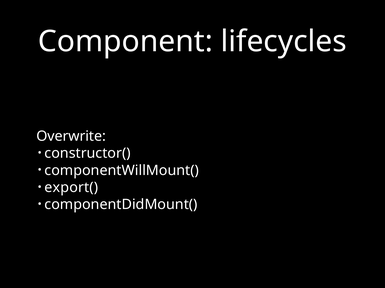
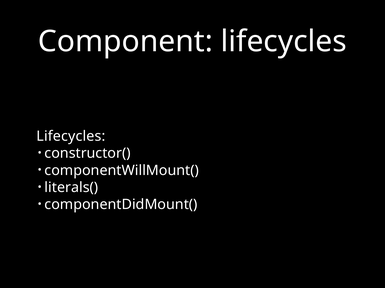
Overwrite: Overwrite -> Lifecycles (71, 136)
export(: export( -> literals( (71, 188)
